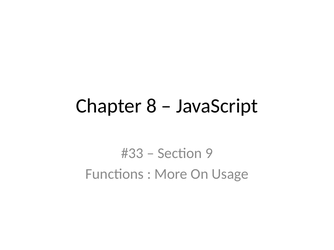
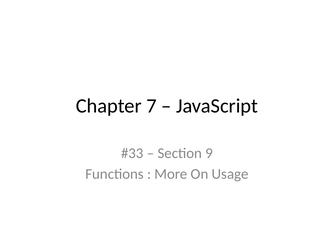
8: 8 -> 7 (152, 106)
